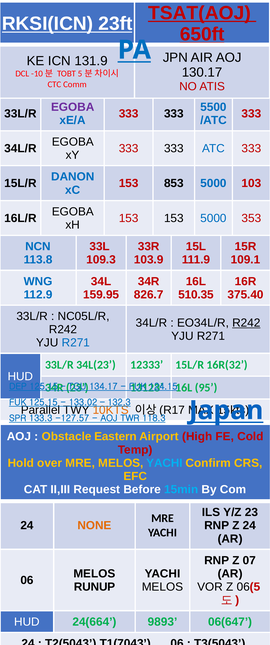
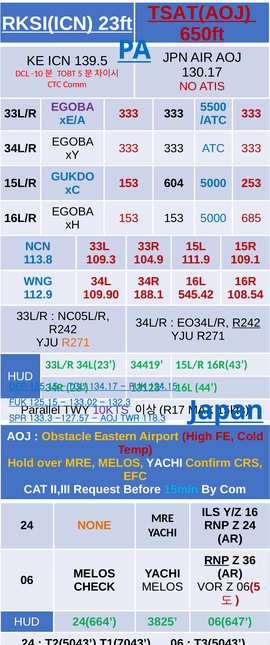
131.9: 131.9 -> 139.5 (91, 61)
DANON: DANON -> GUKDO (73, 177)
853: 853 -> 604 (174, 184)
103: 103 -> 253 (251, 184)
353: 353 -> 685 (251, 219)
103.9: 103.9 -> 104.9 (149, 260)
159.95: 159.95 -> 109.90 (101, 295)
826.7: 826.7 -> 188.1 (149, 295)
510.35: 510.35 -> 545.42 (196, 295)
375.40: 375.40 -> 108.54 (246, 295)
R271 colour: blue -> orange (76, 343)
12333: 12333 -> 34419 (147, 365)
16R(32: 16R(32 -> 16R(43 (227, 365)
95: 95 -> 44 (206, 388)
10KTS colour: orange -> purple (111, 411)
YACHI colour: light blue -> white (164, 464)
Y/Z 23: 23 -> 16 (251, 513)
RNP underline: none -> present (217, 561)
07: 07 -> 36 (249, 561)
RUNUP: RUNUP -> CHECK (95, 588)
9893: 9893 -> 3825 (163, 623)
